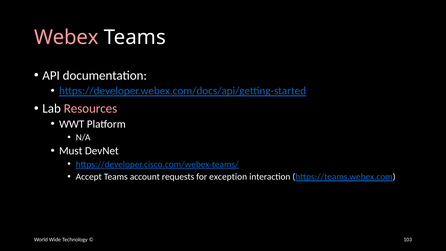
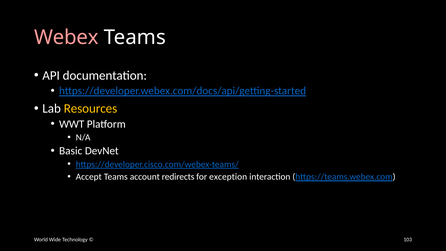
Resources colour: pink -> yellow (90, 109)
Must: Must -> Basic (71, 151)
requests: requests -> redirects (178, 177)
